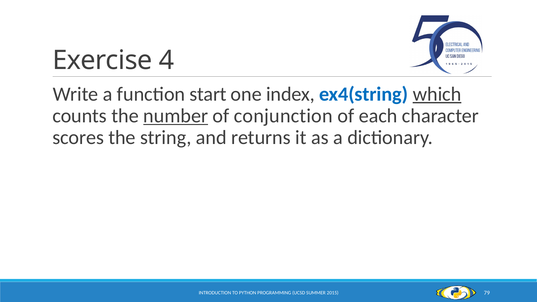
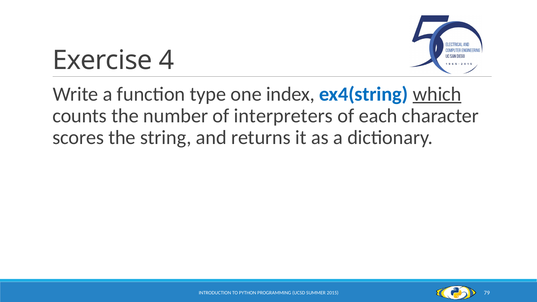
start: start -> type (208, 94)
number underline: present -> none (176, 116)
conjunction: conjunction -> interpreters (283, 116)
